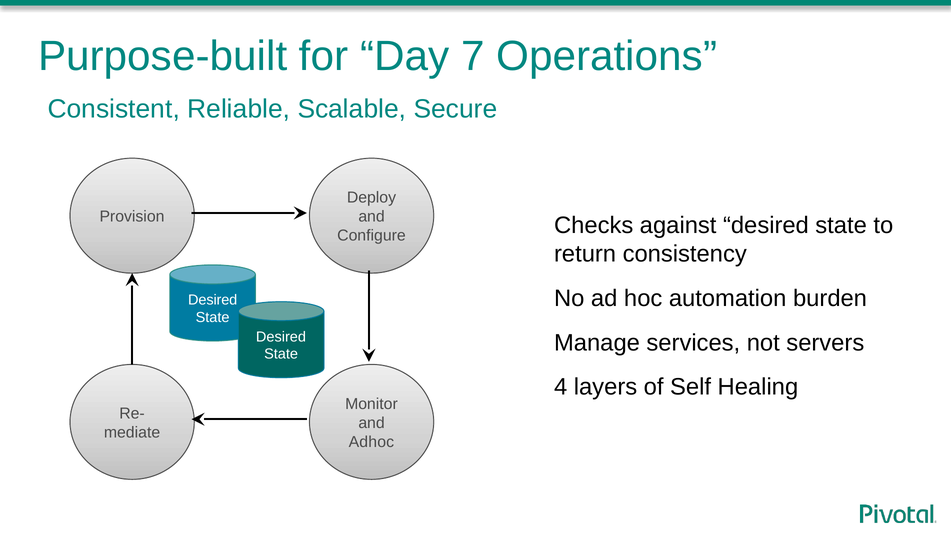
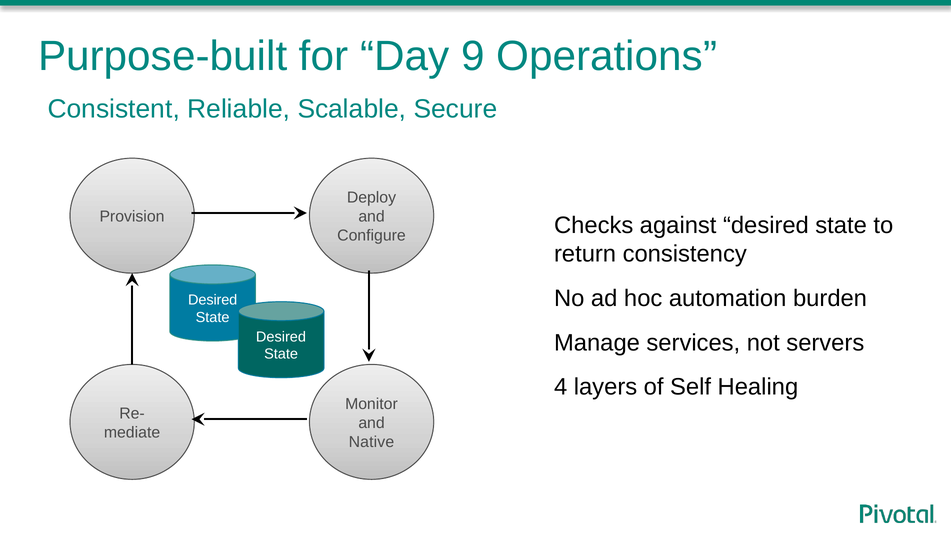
7: 7 -> 9 (473, 56)
Adhoc: Adhoc -> Native (371, 442)
